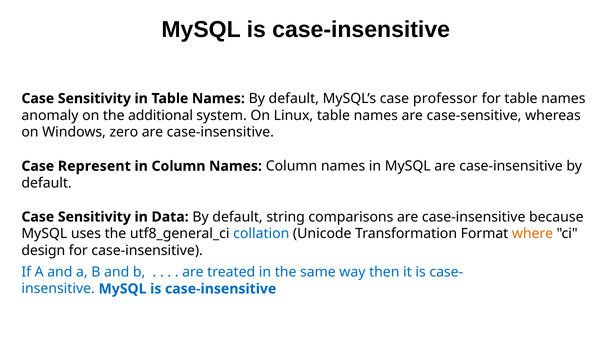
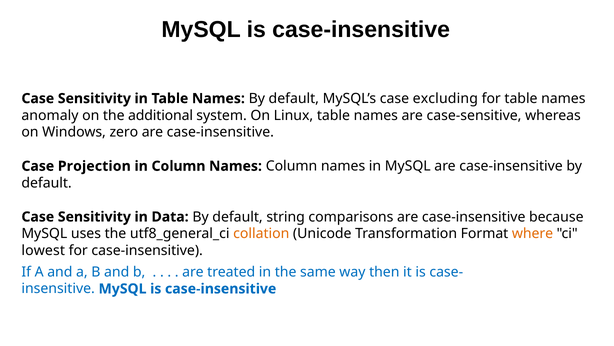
professor: professor -> excluding (445, 98)
Represent: Represent -> Projection (94, 166)
collation colour: blue -> orange (261, 233)
design: design -> lowest (43, 250)
